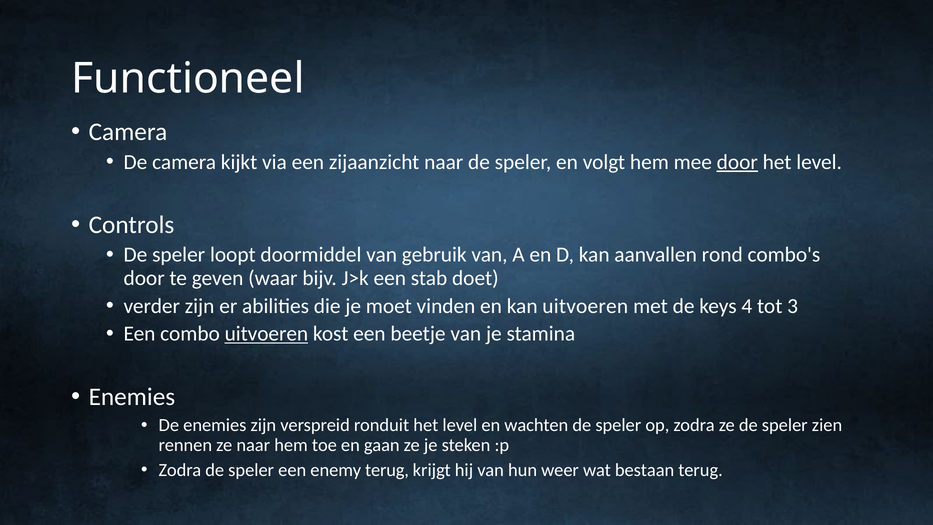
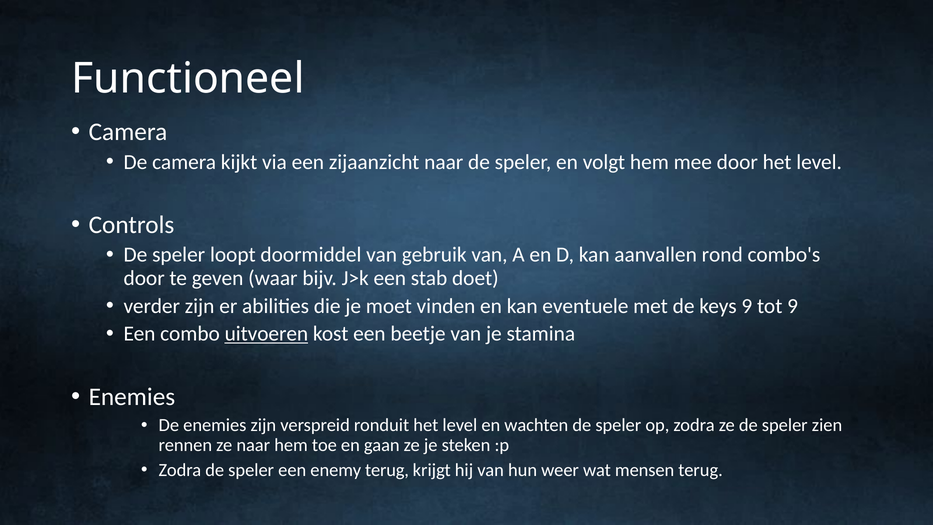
door underline: present -> none (737, 162)
kan uitvoeren: uitvoeren -> eventuele (585, 306)
keys 4: 4 -> 9 (747, 306)
tot 3: 3 -> 9 (793, 306)
bestaan: bestaan -> mensen (645, 470)
